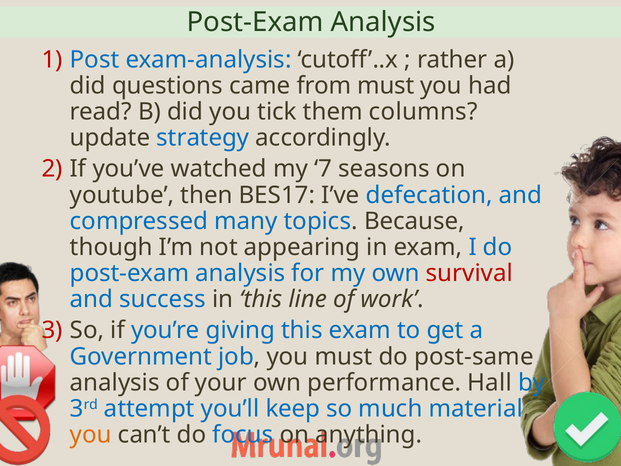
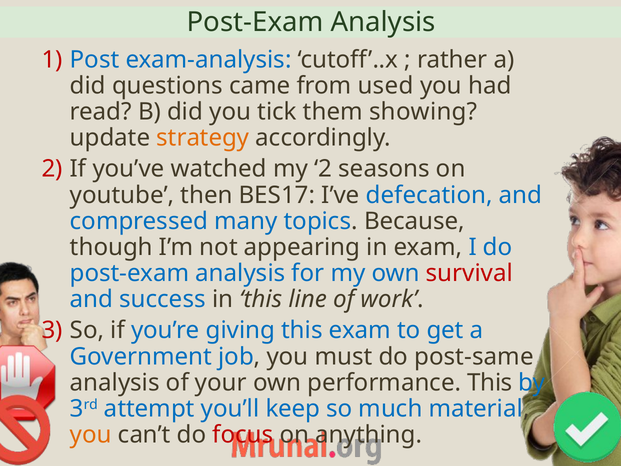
from must: must -> used (386, 86)
columns: columns -> showing (423, 112)
strategy colour: blue -> orange (203, 138)
my 7: 7 -> 2 (323, 169)
performance Hall: Hall -> This (490, 382)
focus colour: blue -> red (243, 435)
